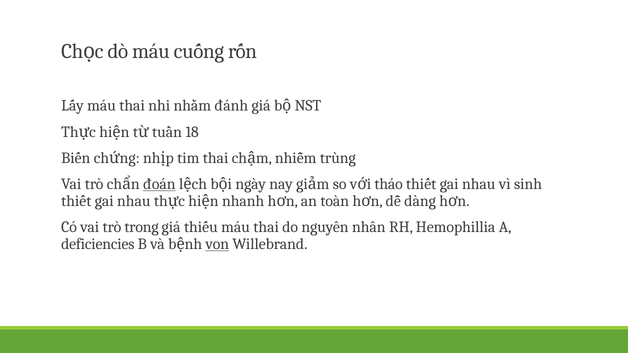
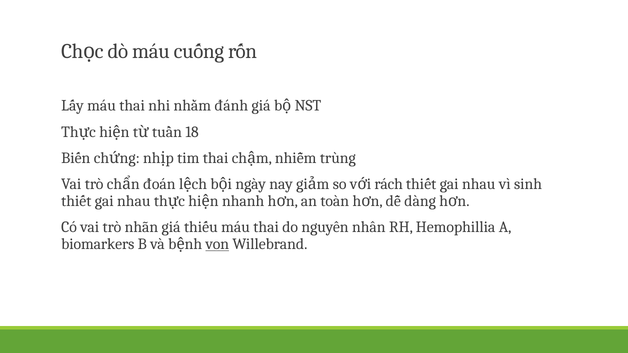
đoán underline: present -> none (159, 184)
tháo: tháo -> rách (389, 184)
trong: trong -> nhãn (141, 227)
deficiencies: deficiencies -> biomarkers (98, 244)
